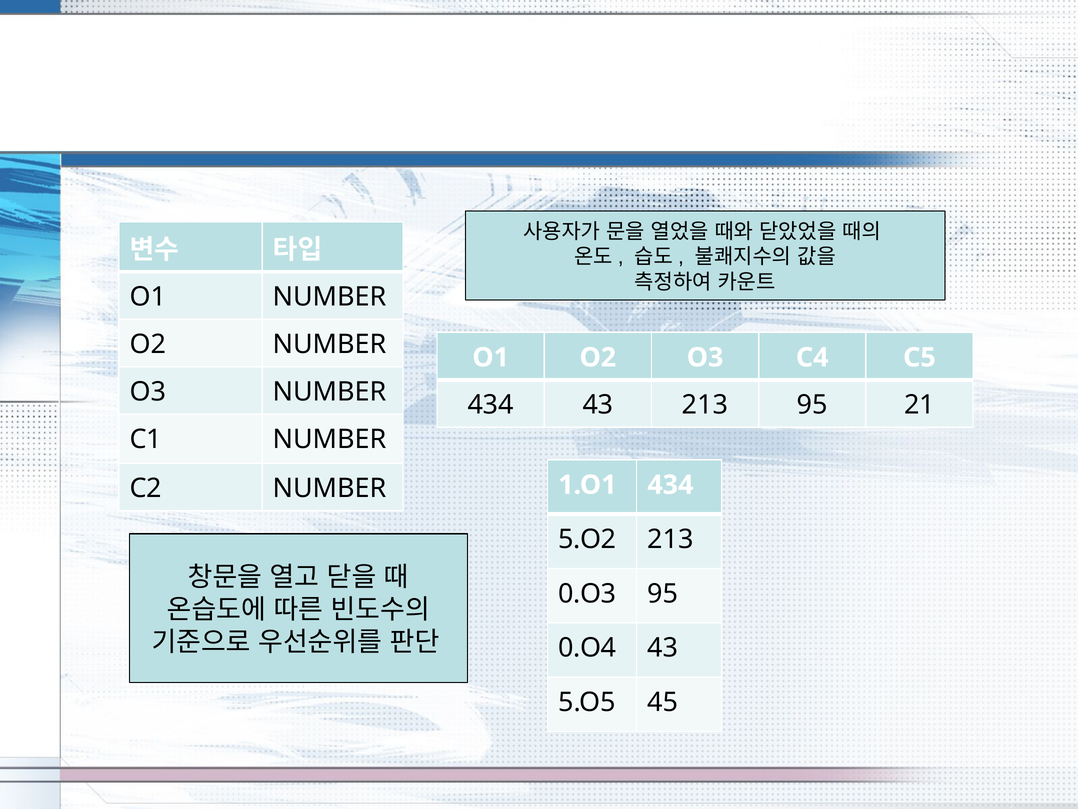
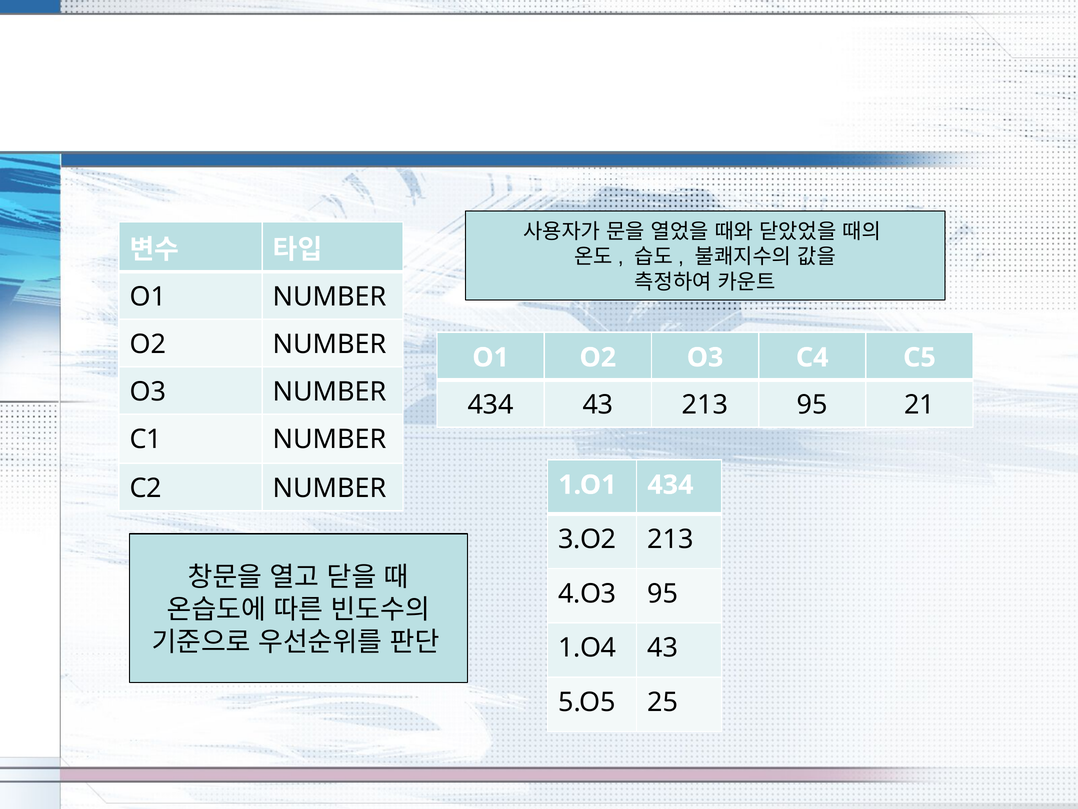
5.O2: 5.O2 -> 3.O2 (587, 539)
0.O3: 0.O3 -> 4.O3 (587, 593)
0.O4: 0.O4 -> 1.O4 (587, 648)
45: 45 -> 25 (663, 702)
